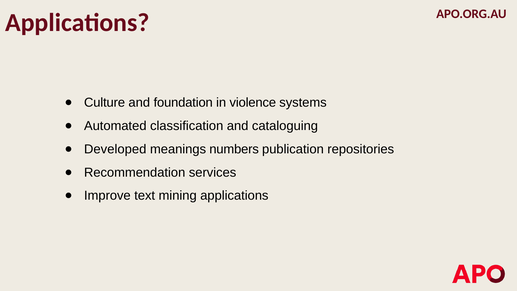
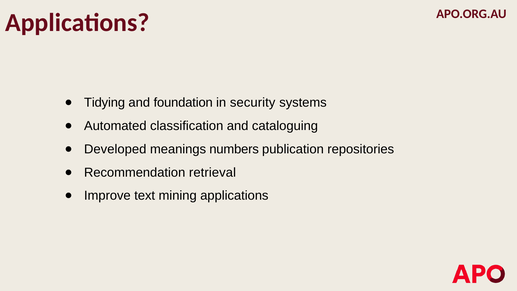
Culture: Culture -> Tidying (105, 103)
violence: violence -> security (253, 103)
services: services -> retrieval (212, 172)
